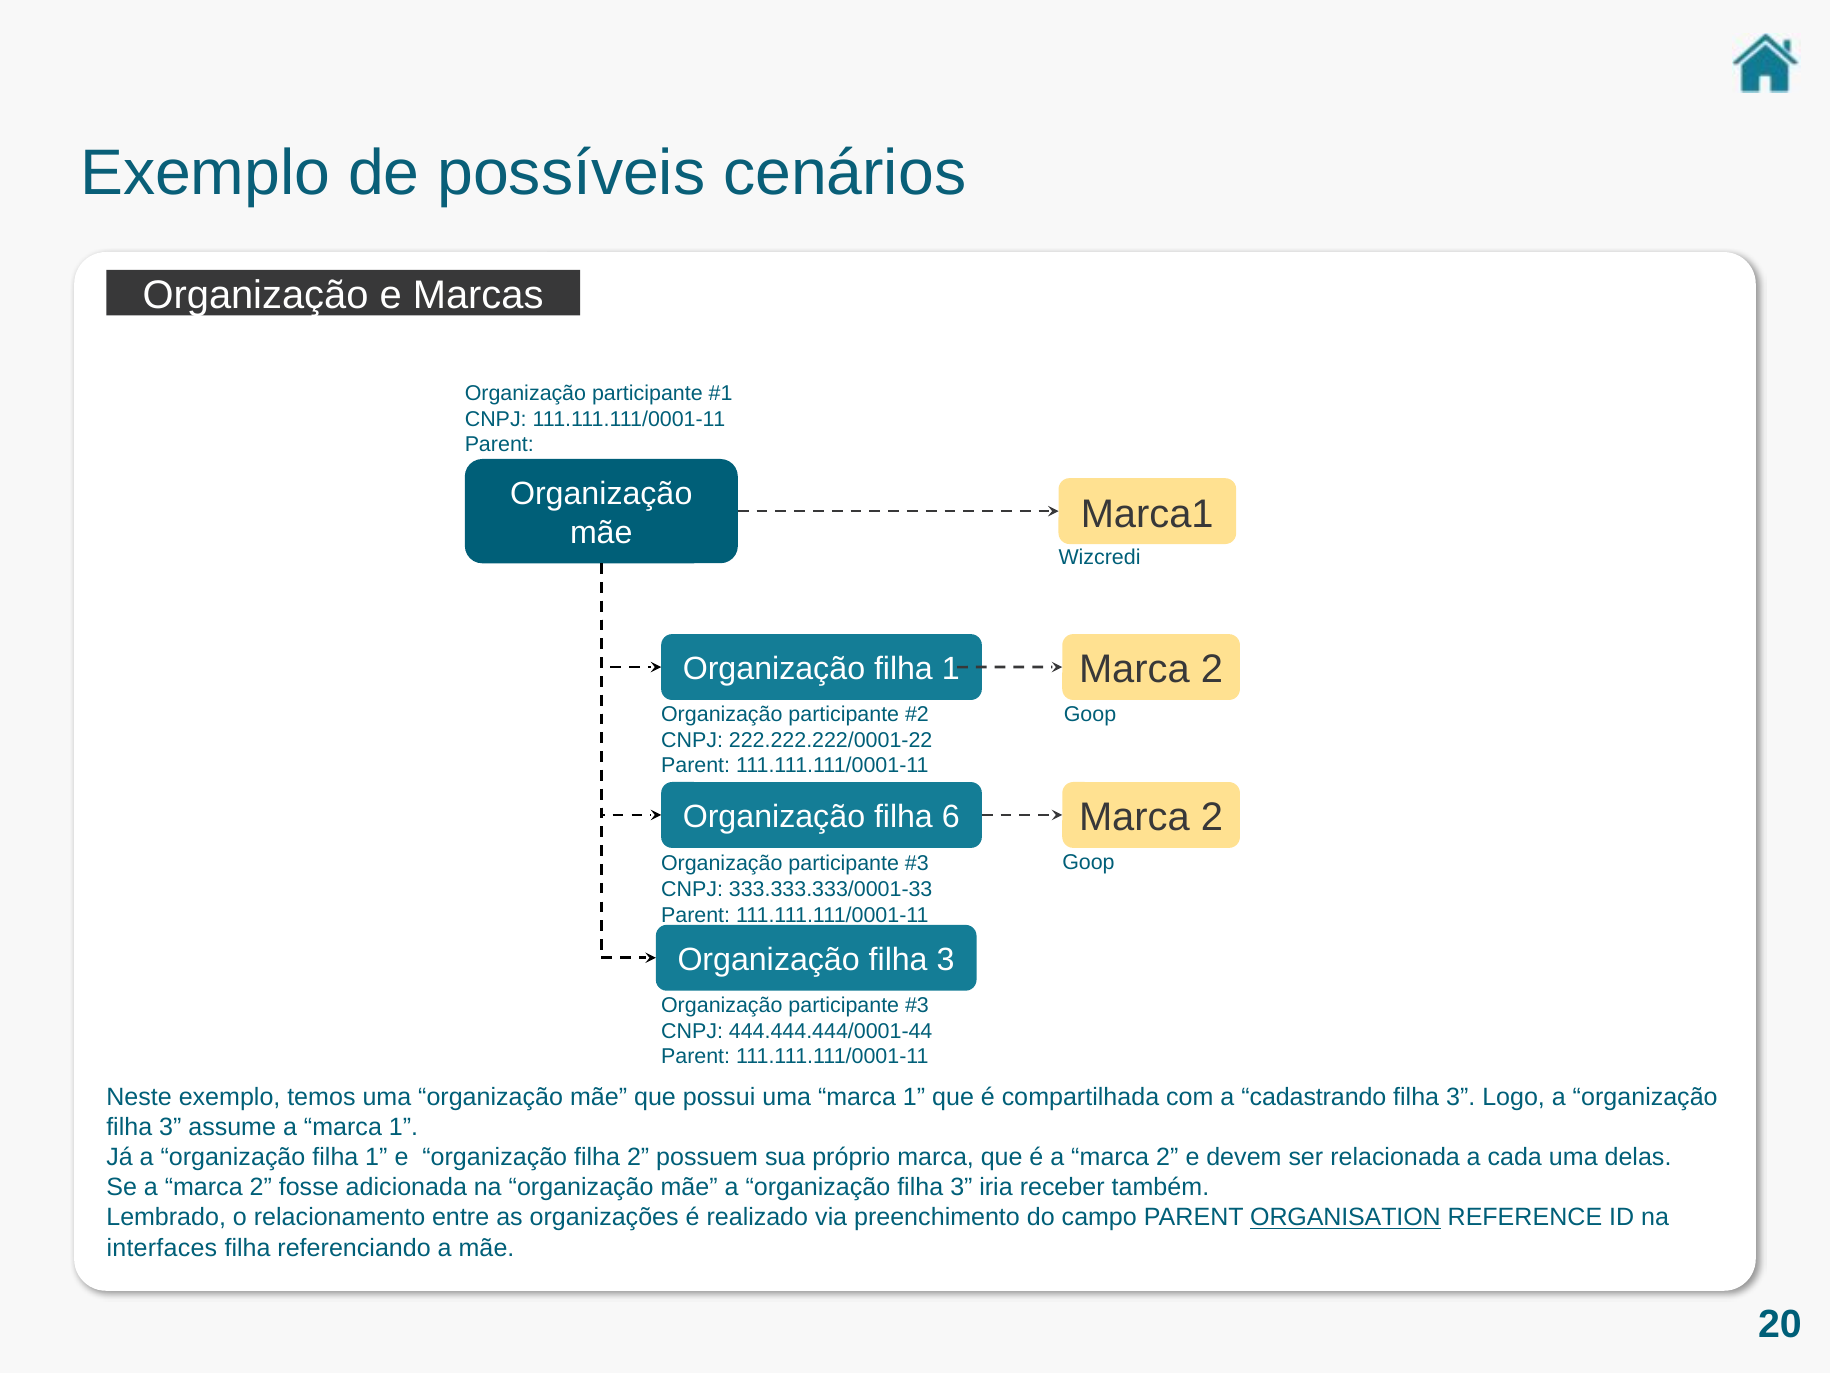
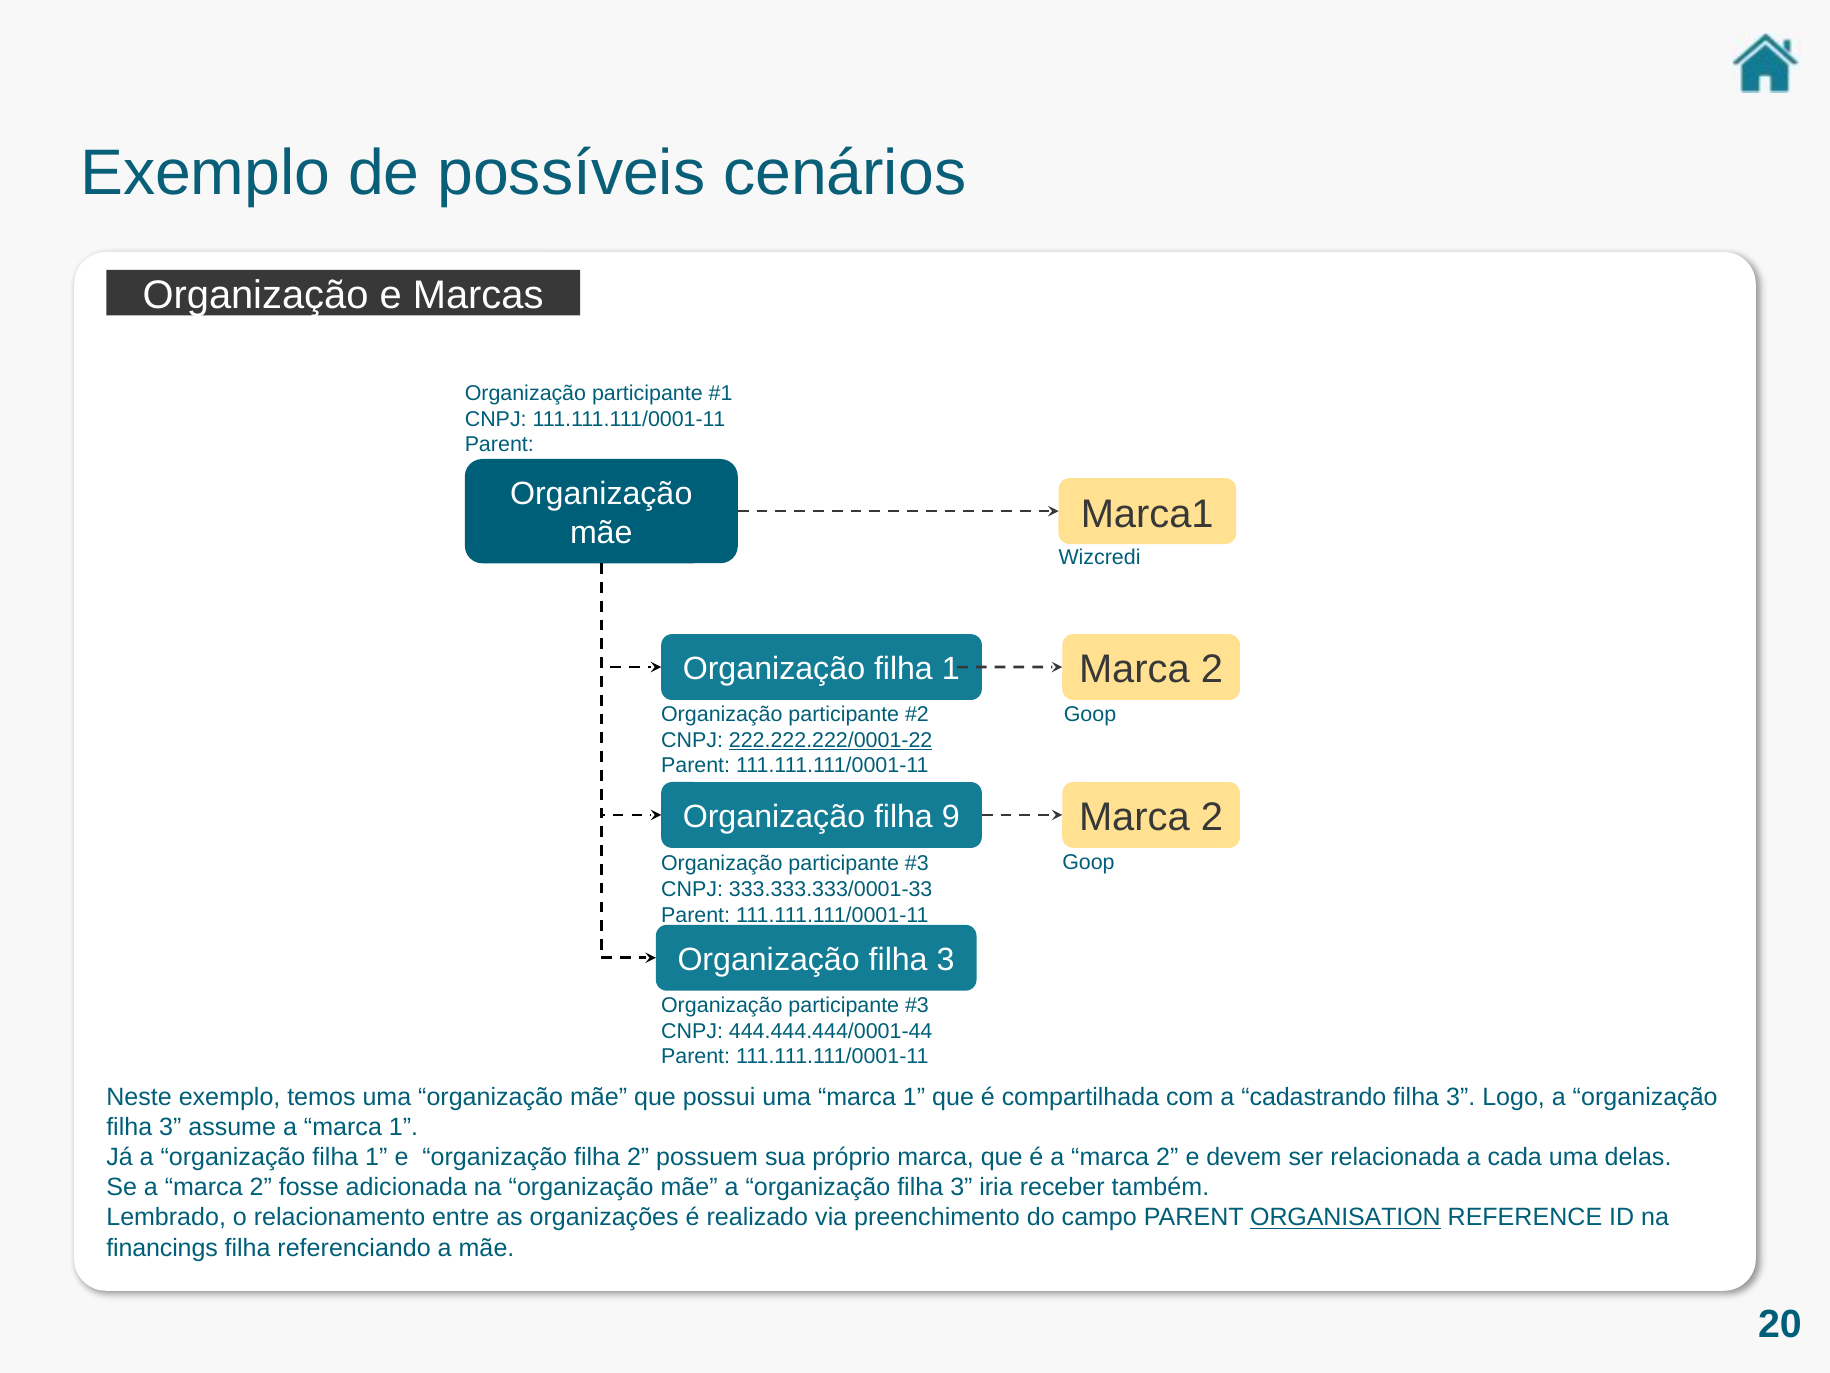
222.222.222/0001-22 underline: none -> present (831, 740)
6: 6 -> 9 (951, 817)
interfaces: interfaces -> financings (162, 1248)
